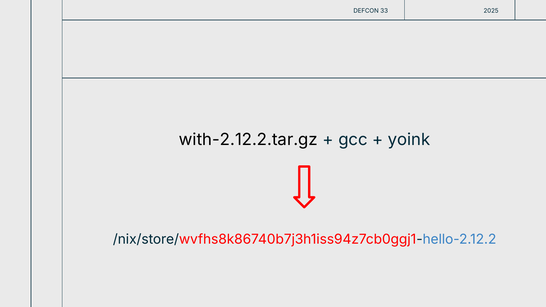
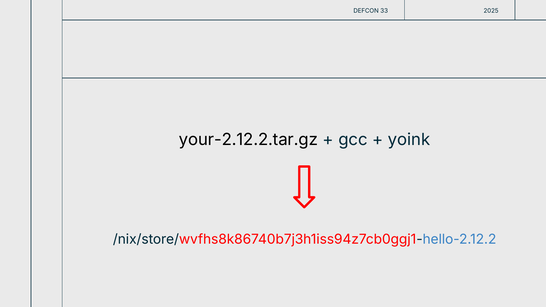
with-2.12.2.tar.gz: with-2.12.2.tar.gz -> your-2.12.2.tar.gz (248, 140)
